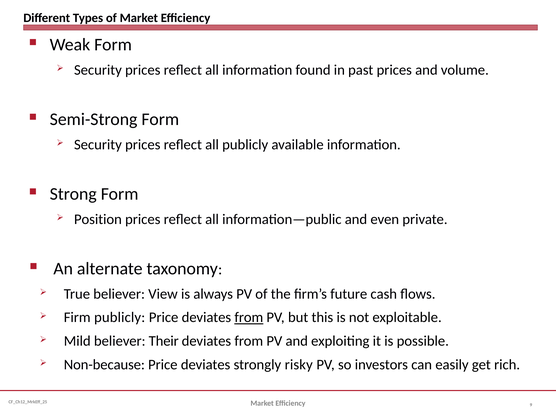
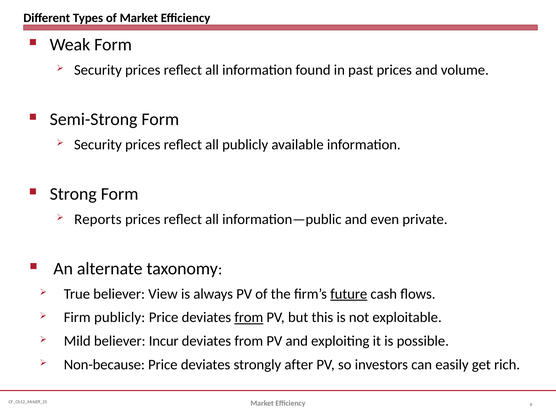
Position: Position -> Reports (98, 219)
future underline: none -> present (349, 294)
Their: Their -> Incur (164, 341)
risky: risky -> after (299, 365)
